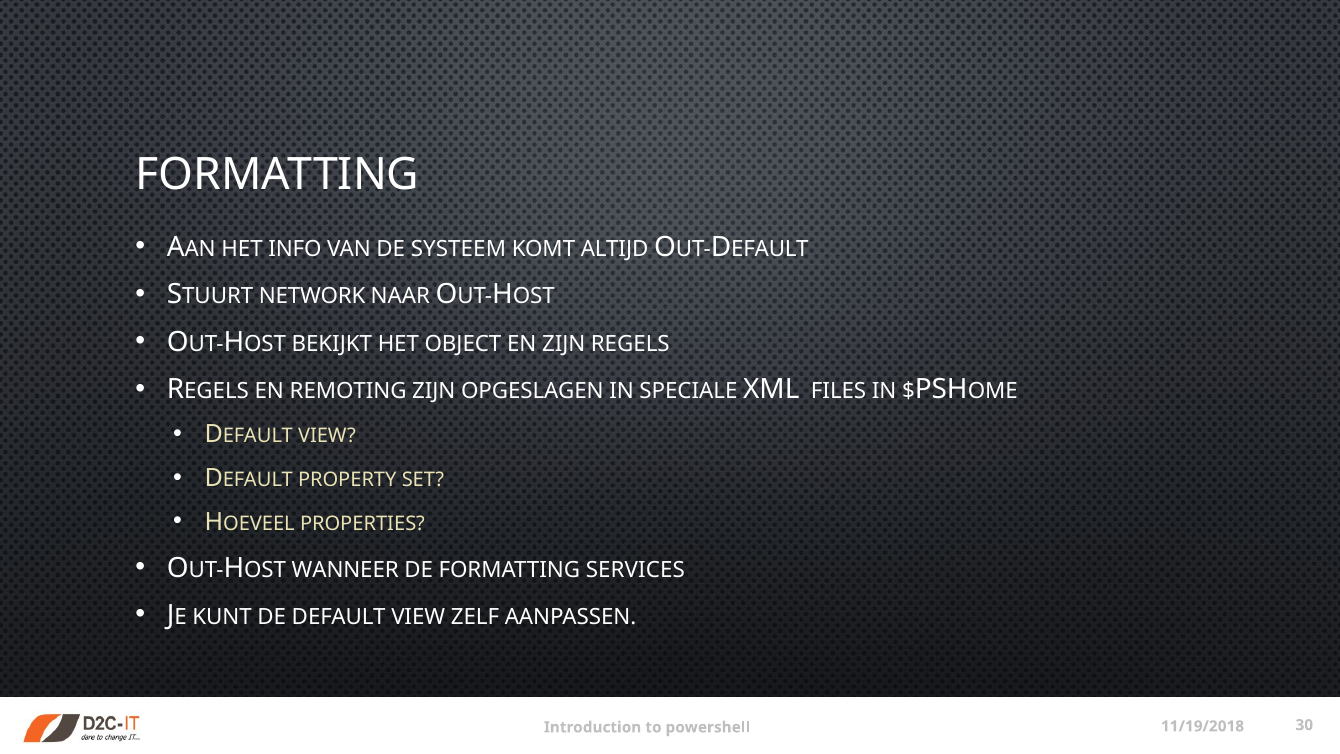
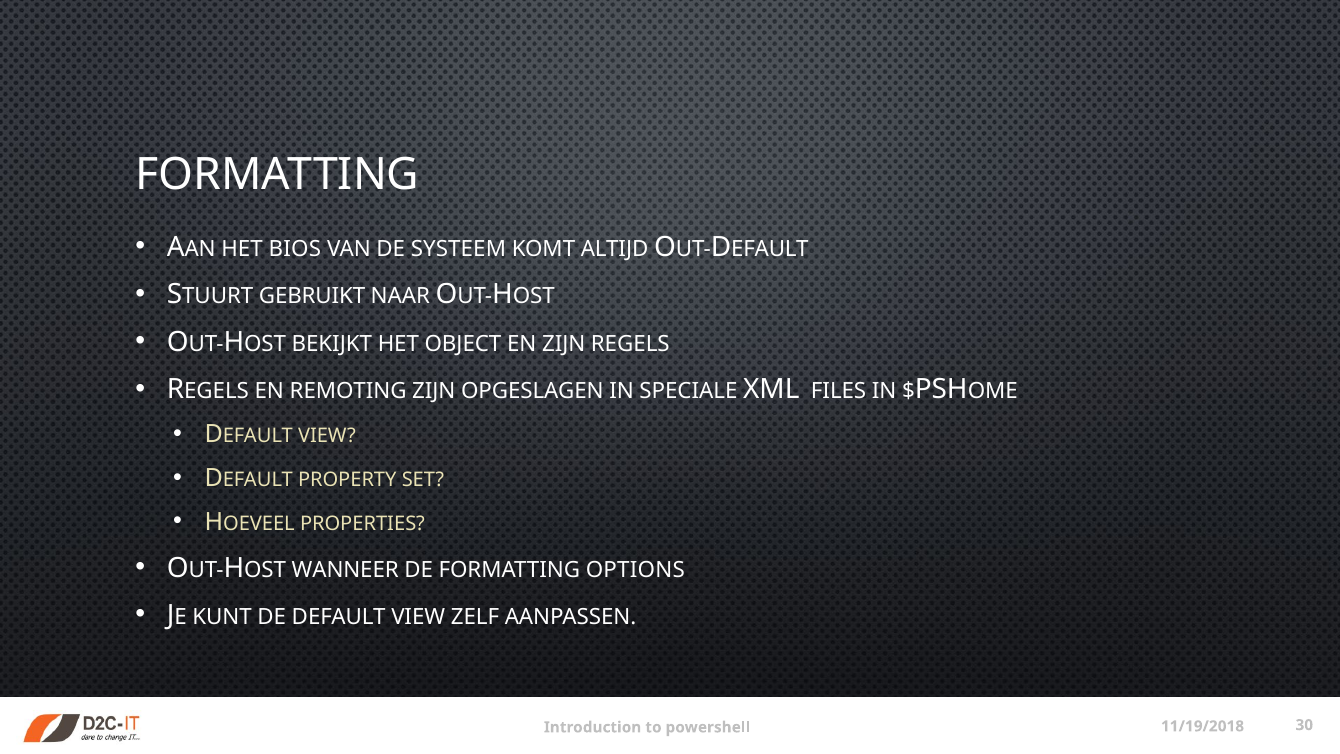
INFO: INFO -> BIOS (295, 249)
NETWORK: NETWORK -> GEBRUIKT (312, 296)
SERVICES: SERVICES -> OPTIONS (635, 569)
